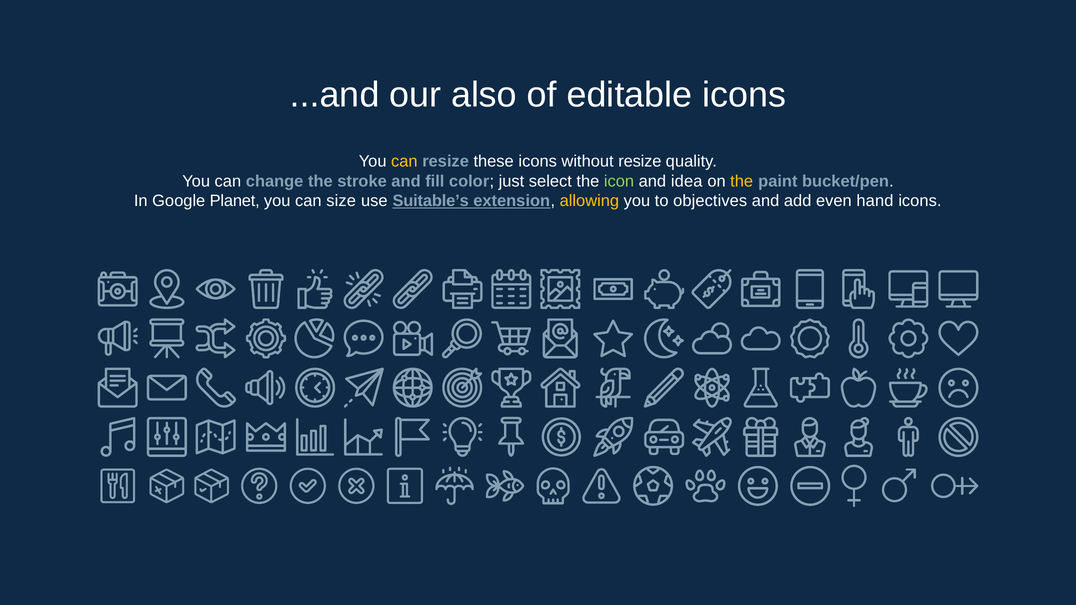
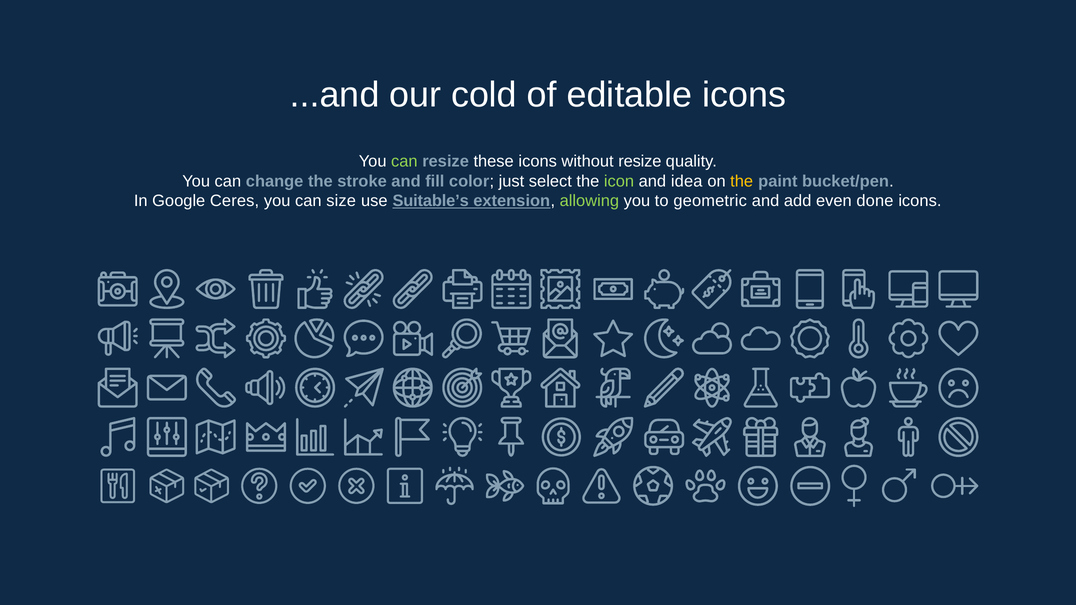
also: also -> cold (484, 95)
can colour: yellow -> light green (404, 162)
Planet: Planet -> Ceres (235, 201)
allowing colour: yellow -> light green (589, 201)
objectives: objectives -> geometric (710, 201)
hand: hand -> done (875, 201)
